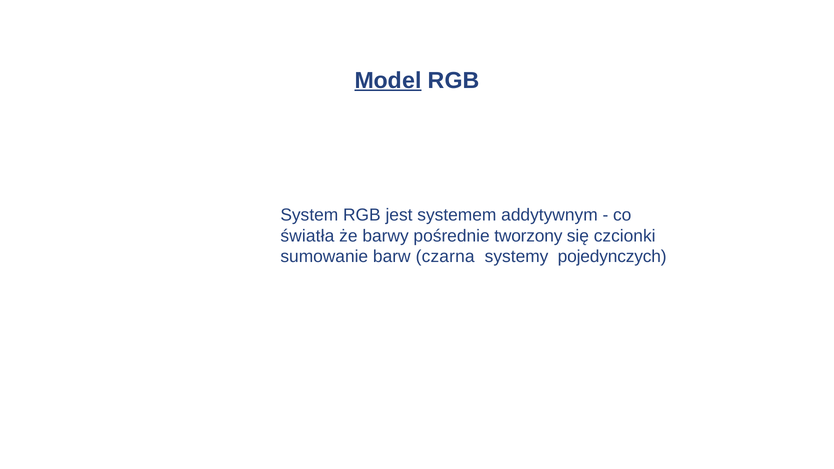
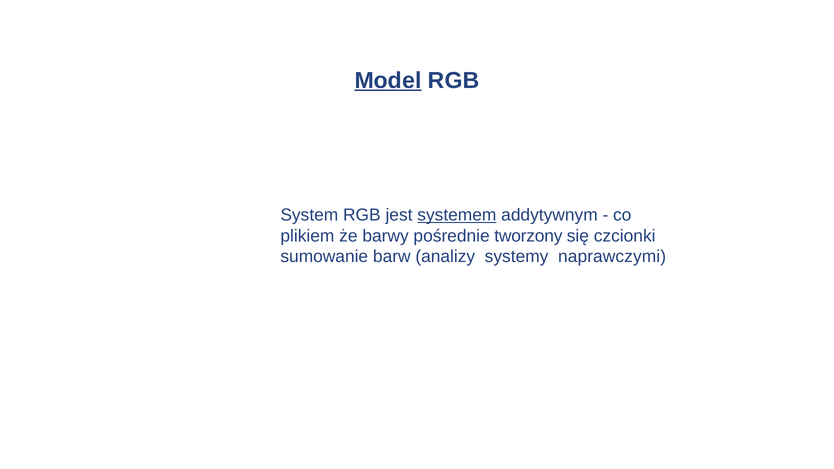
systemem underline: none -> present (457, 215)
światła: światła -> plikiem (307, 236)
czarna: czarna -> analizy (445, 257)
pojedynczych: pojedynczych -> naprawczymi (612, 257)
